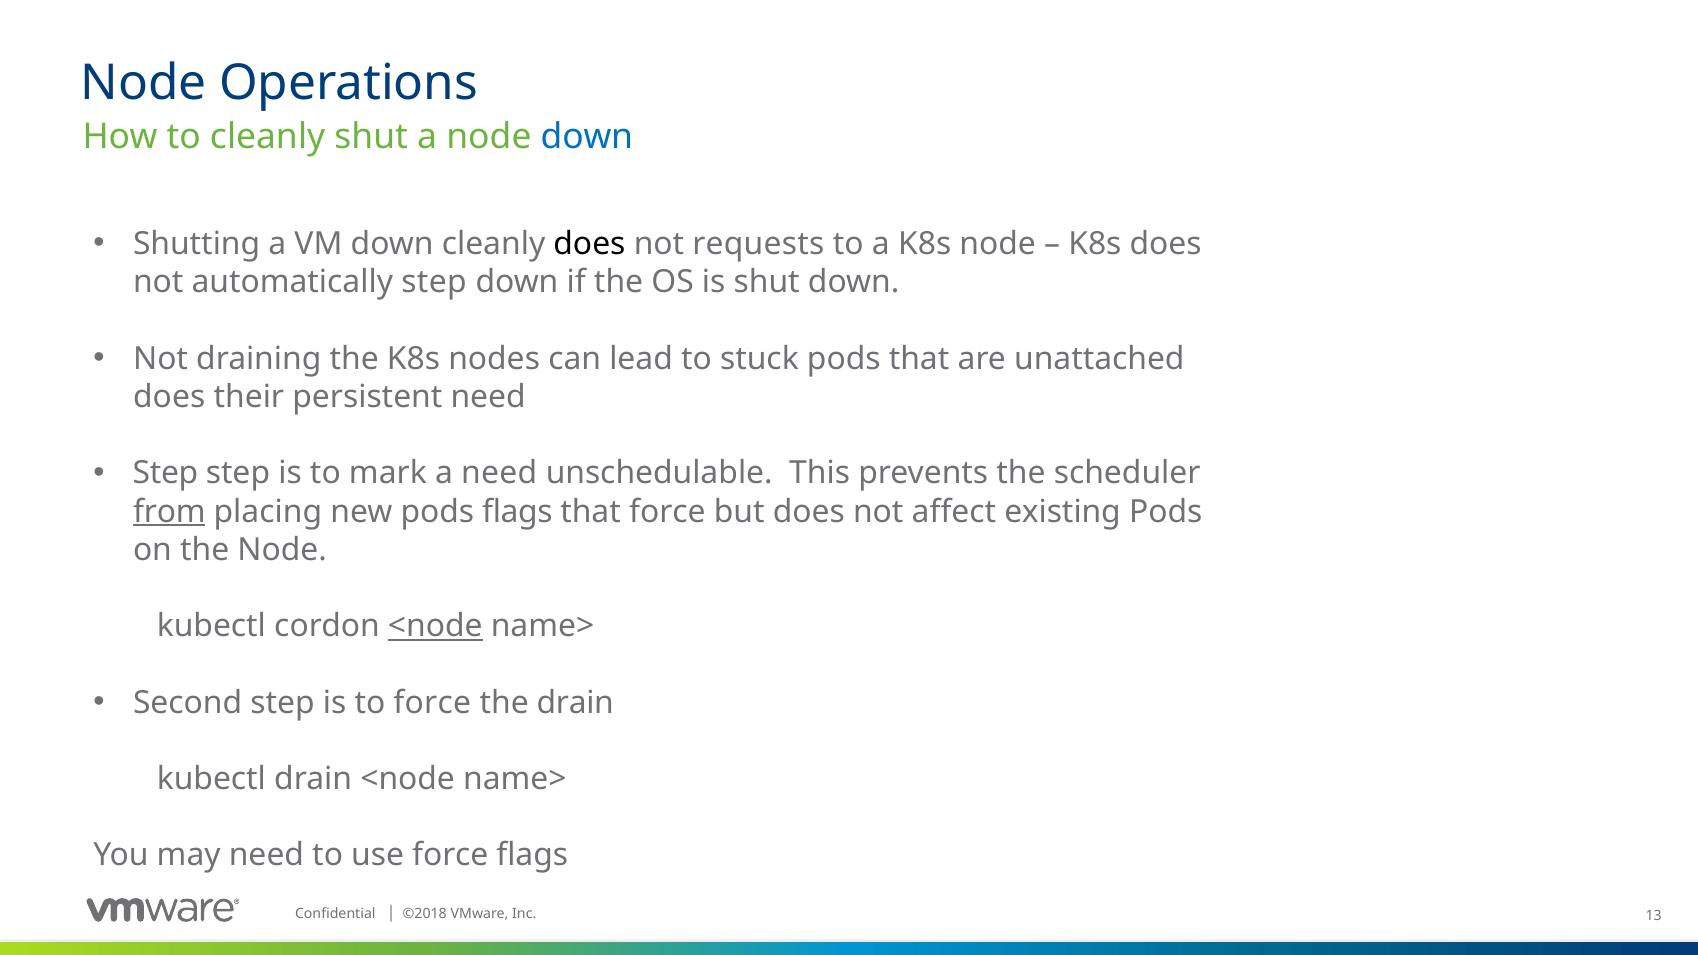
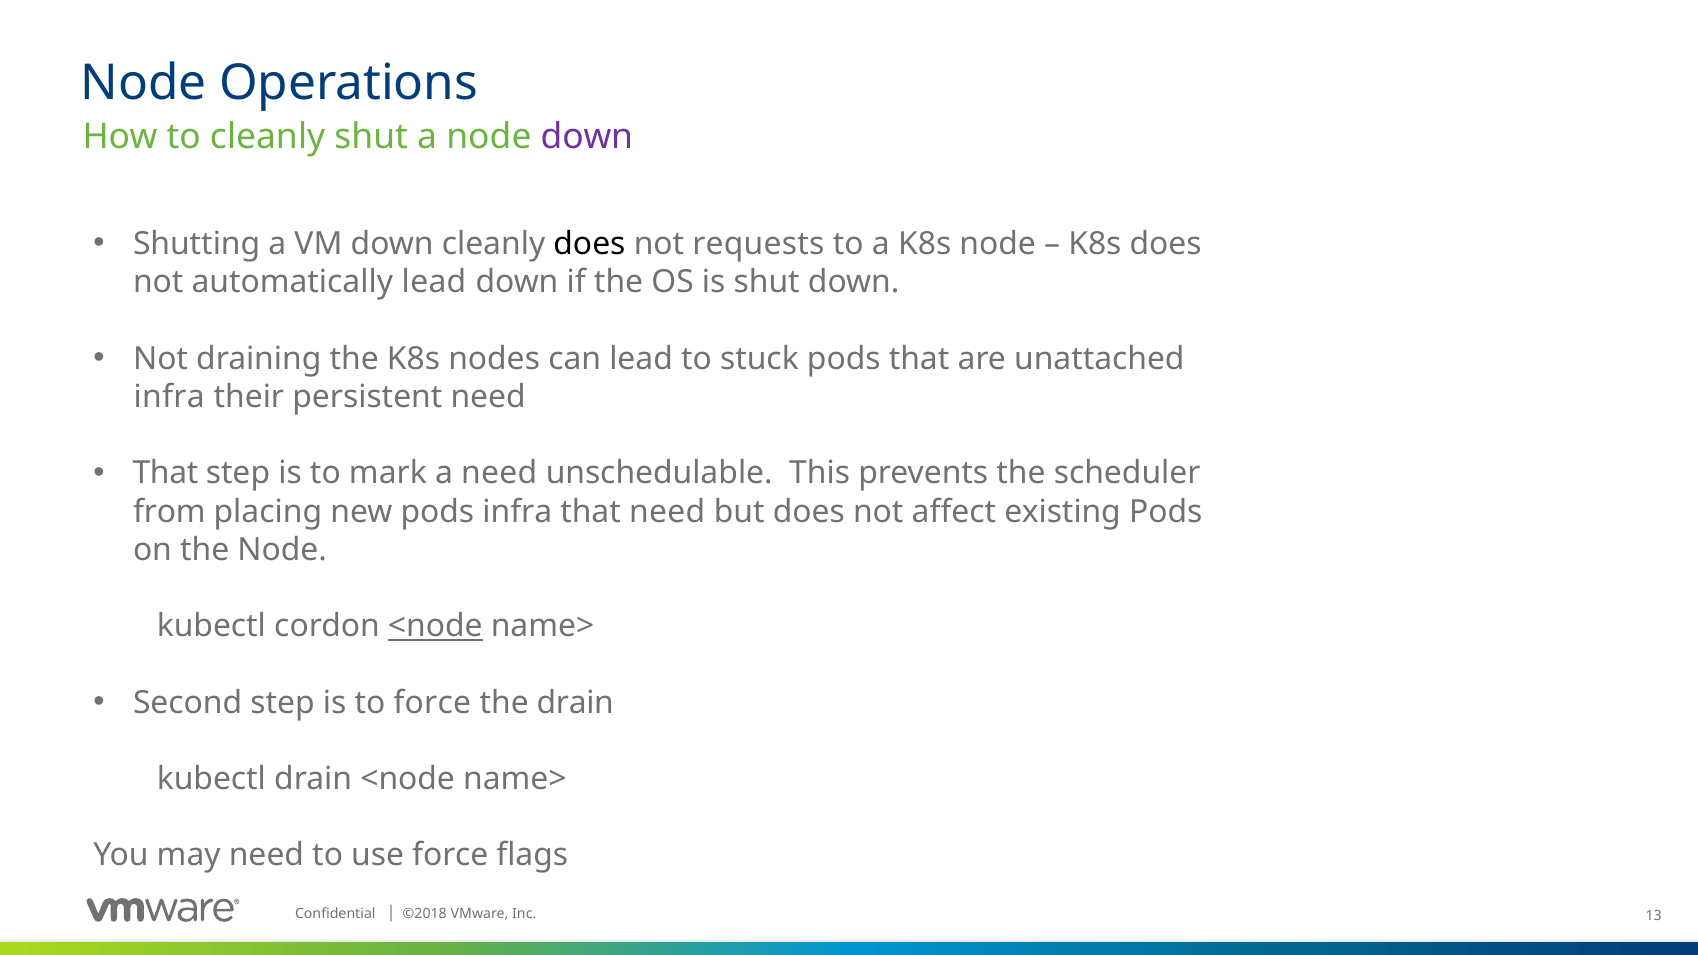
down colour: blue -> purple (587, 137)
automatically step: step -> lead (434, 282)
does: does -> infra (169, 397)
Step: Step -> That (165, 473)
from underline: present -> none (169, 512)
pods flags: flags -> infra (517, 512)
that force: force -> need (667, 512)
